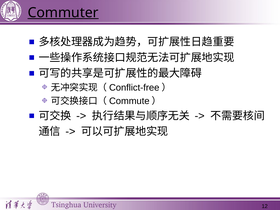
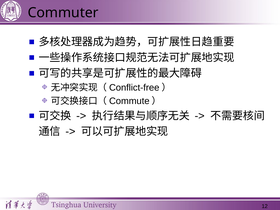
Commuter underline: present -> none (63, 13)
